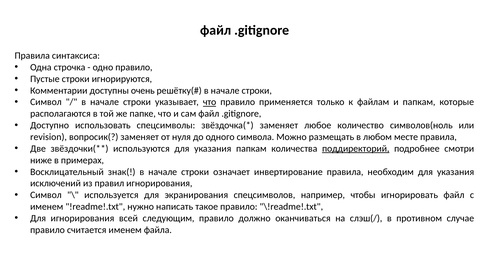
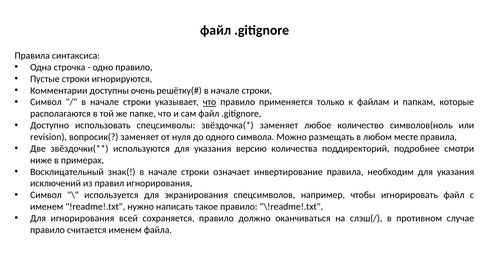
указания папкам: папкам -> версию (251, 148)
поддиректорий underline: present -> none (356, 148)
следующим: следующим -> сохраняется (169, 218)
